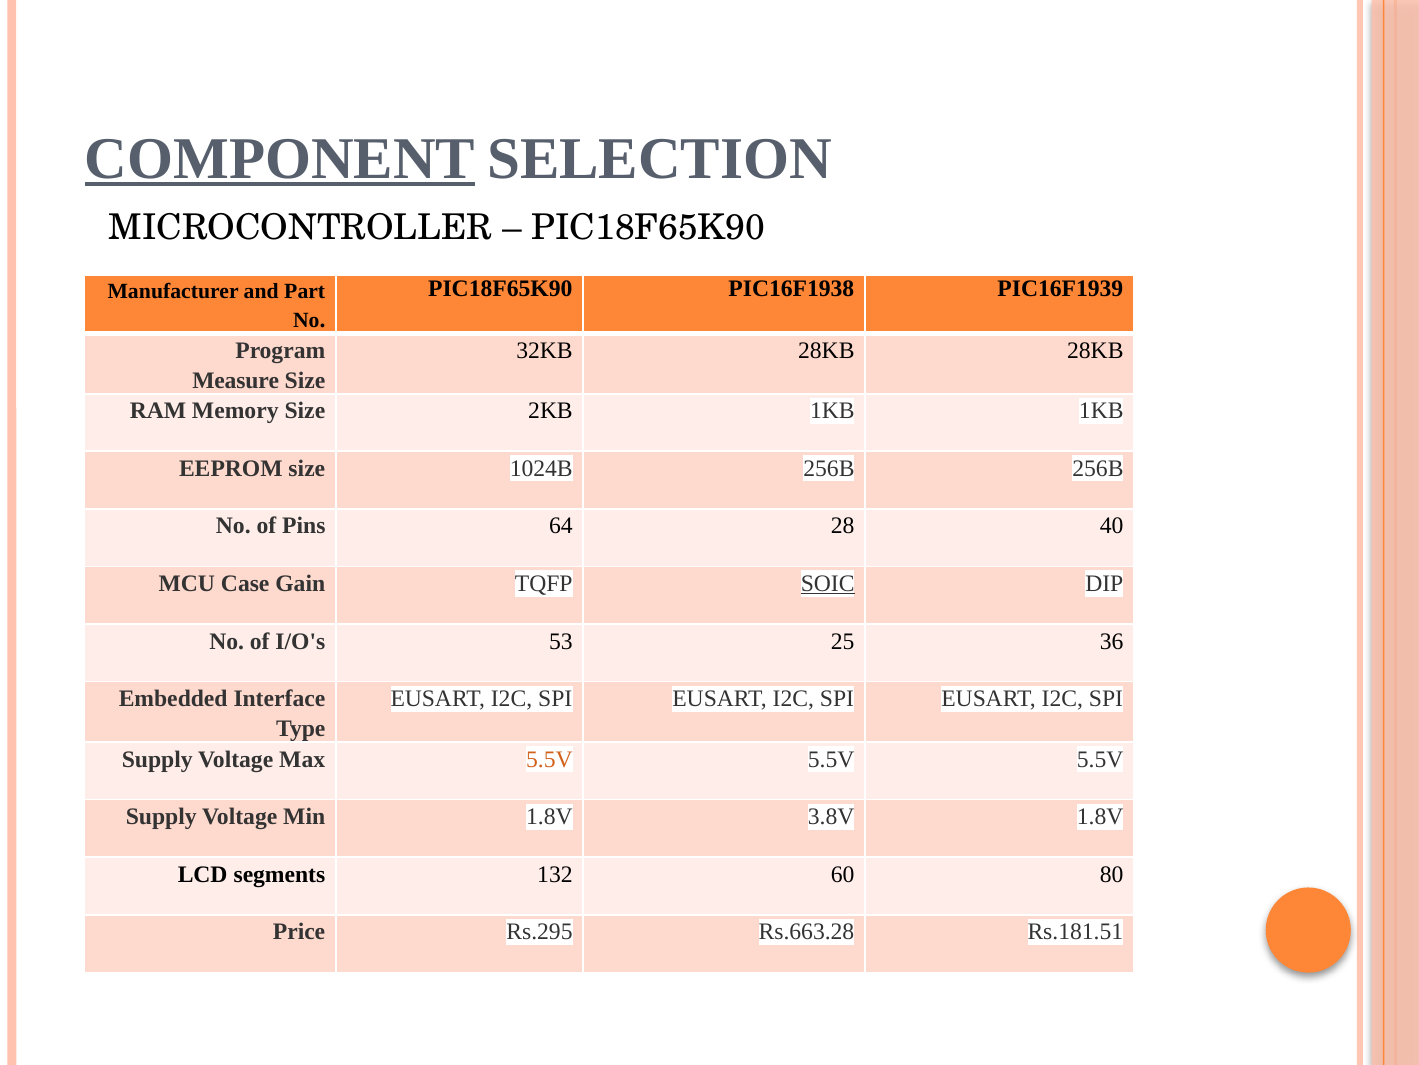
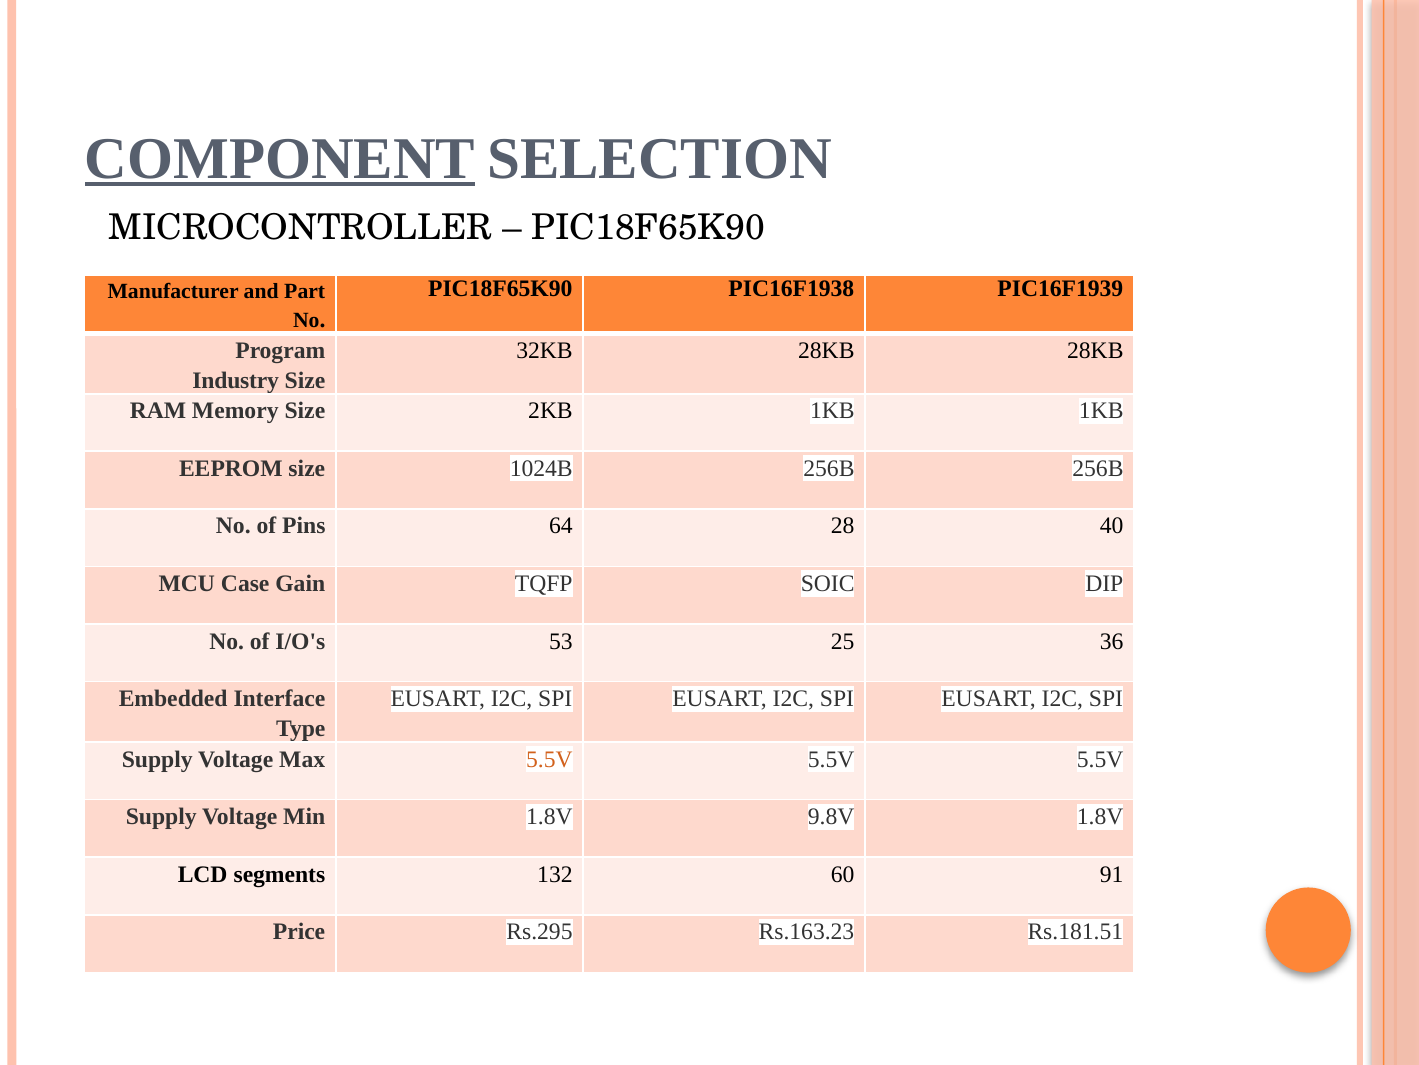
Measure: Measure -> Industry (236, 380)
SOIC underline: present -> none (828, 583)
3.8V: 3.8V -> 9.8V (831, 816)
80: 80 -> 91 (1112, 874)
Rs.663.28: Rs.663.28 -> Rs.163.23 (806, 931)
